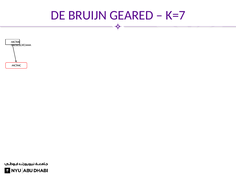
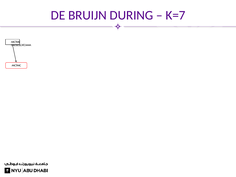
GEARED: GEARED -> DURING (131, 15)
